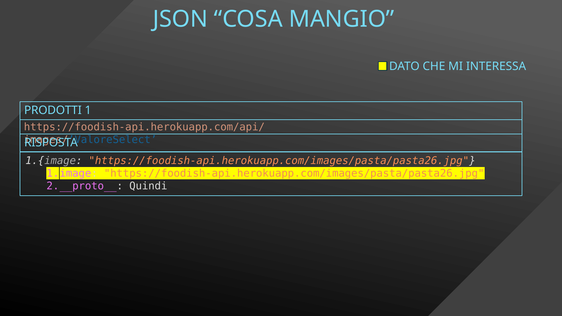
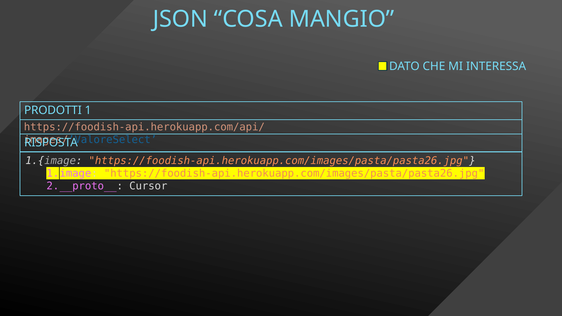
Quindi: Quindi -> Cursor (148, 186)
